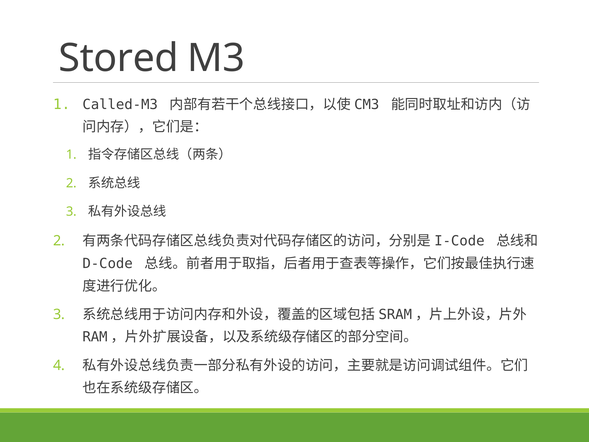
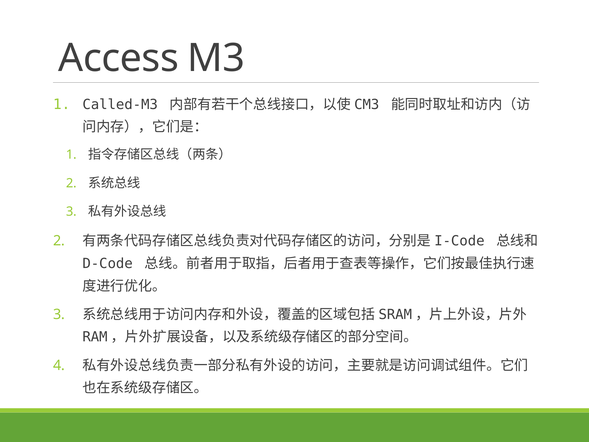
Stored: Stored -> Access (119, 58)
